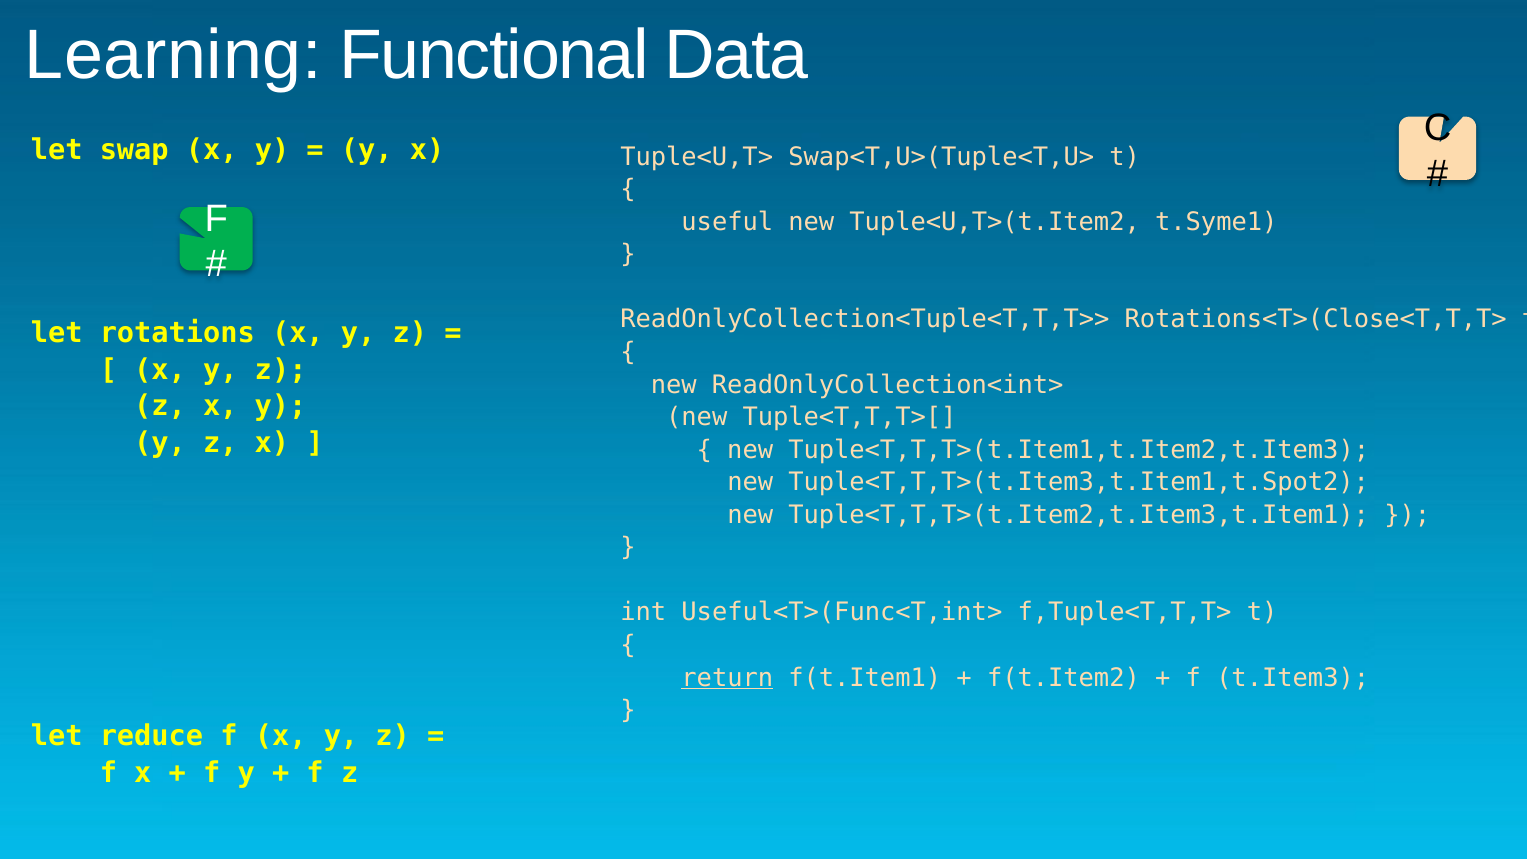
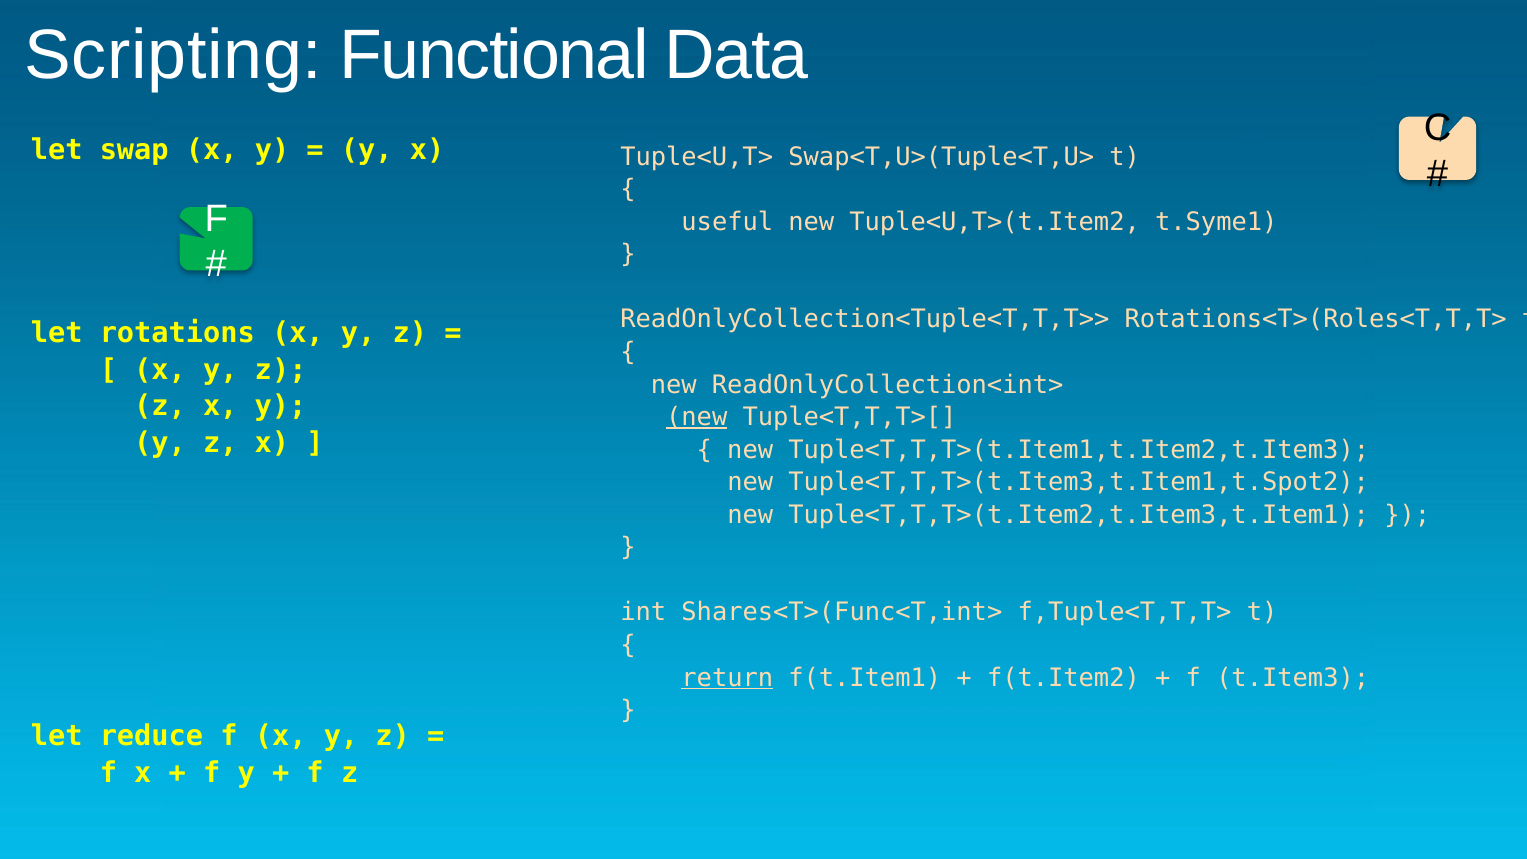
Learning: Learning -> Scripting (173, 55)
Rotations<T>(Close<T,T,T>: Rotations<T>(Close<T,T,T> -> Rotations<T>(Roles<T,T,T> (1316, 320)
new underline: none -> present (697, 417)
Useful<T>(Func<T,int>: Useful<T>(Func<T,int> -> Shares<T>(Func<T,int> (842, 613)
